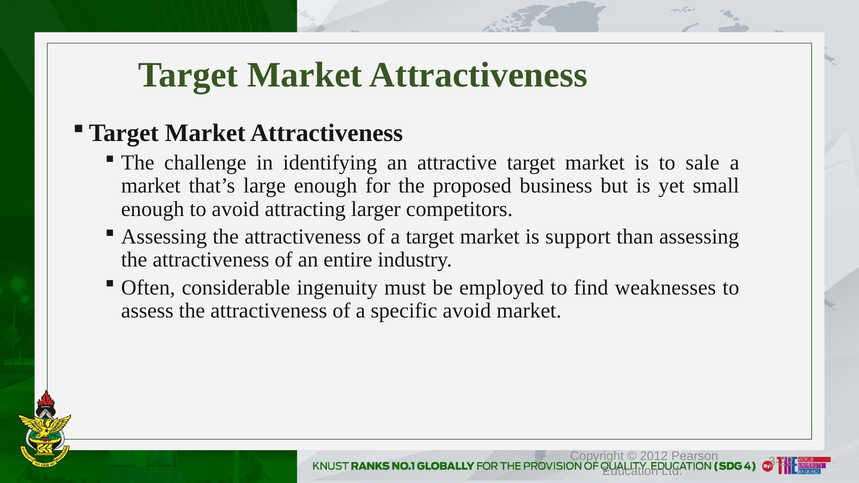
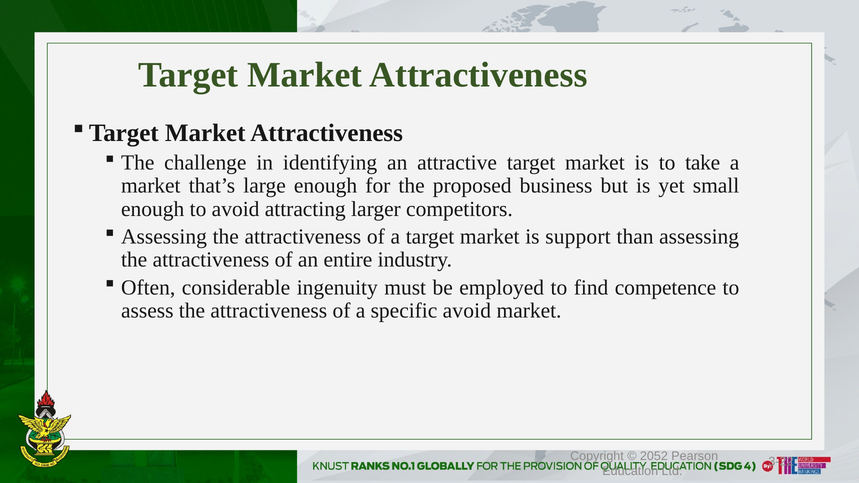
sale: sale -> take (703, 163)
weaknesses: weaknesses -> competence (666, 288)
2012: 2012 -> 2052 (654, 456)
